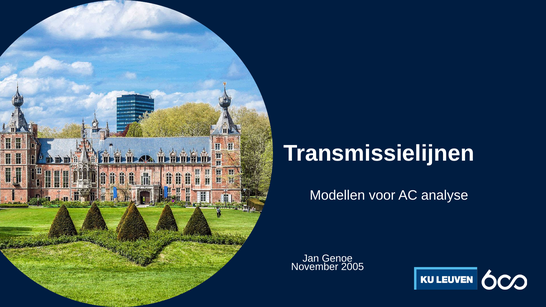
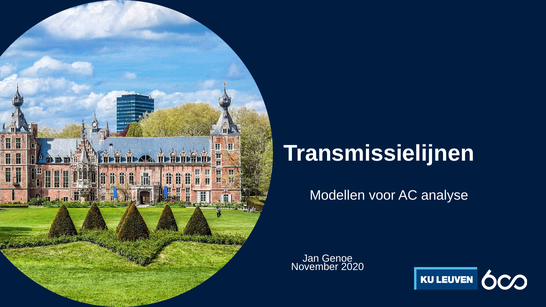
2005: 2005 -> 2020 (353, 267)
